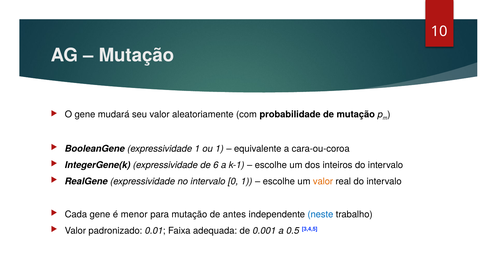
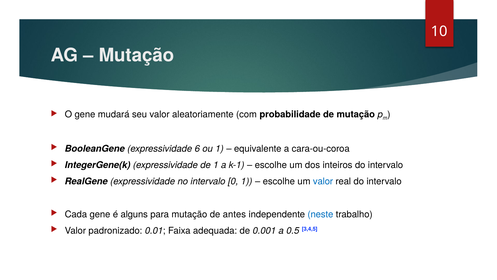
expressividade 1: 1 -> 6 (197, 149)
de 6: 6 -> 1 (216, 165)
valor colour: orange -> blue (323, 181)
menor: menor -> alguns (134, 214)
